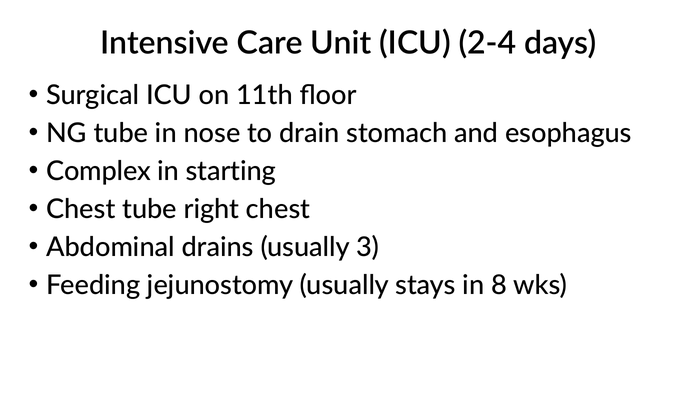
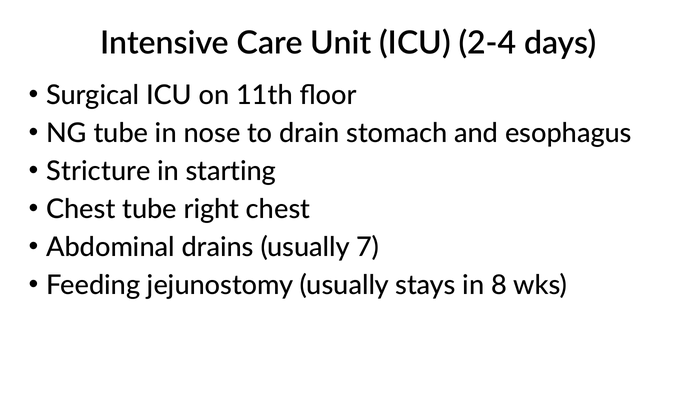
Complex: Complex -> Stricture (99, 171)
3: 3 -> 7 (368, 247)
